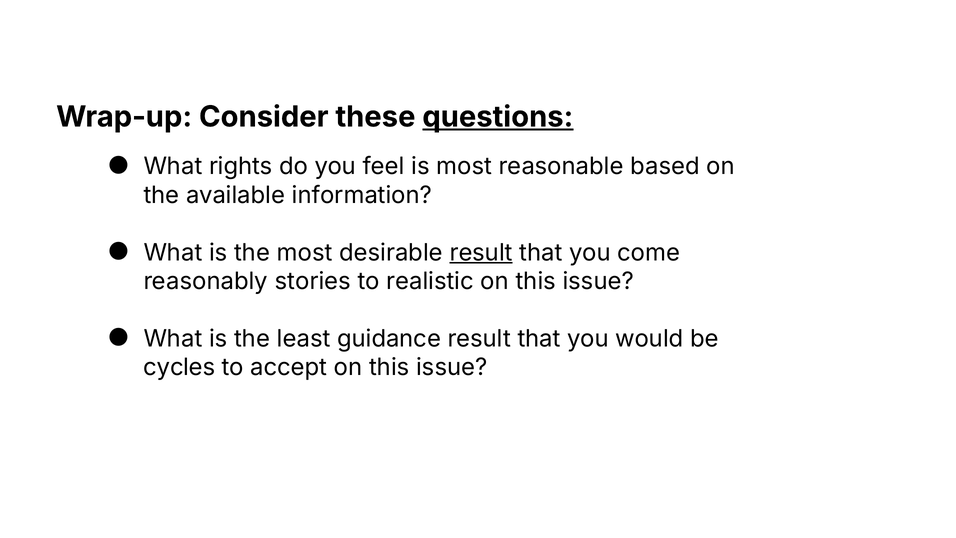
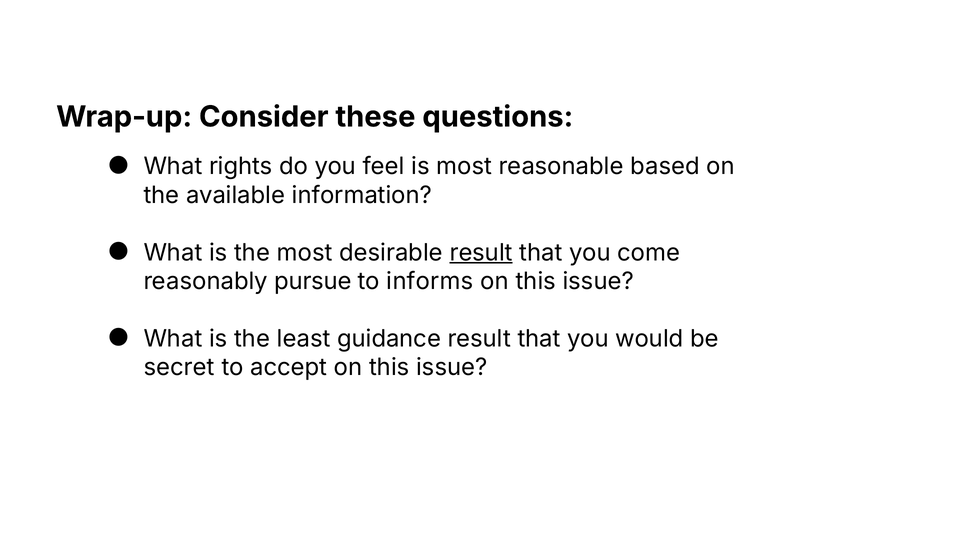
questions underline: present -> none (498, 117)
stories: stories -> pursue (313, 281)
realistic: realistic -> informs (430, 281)
cycles: cycles -> secret (179, 367)
